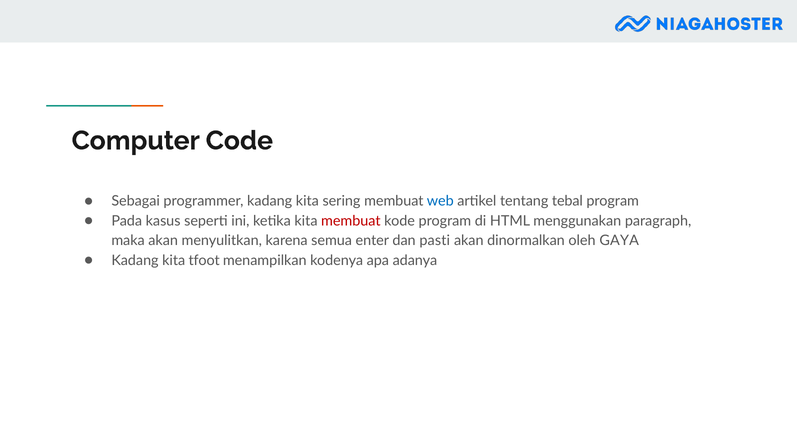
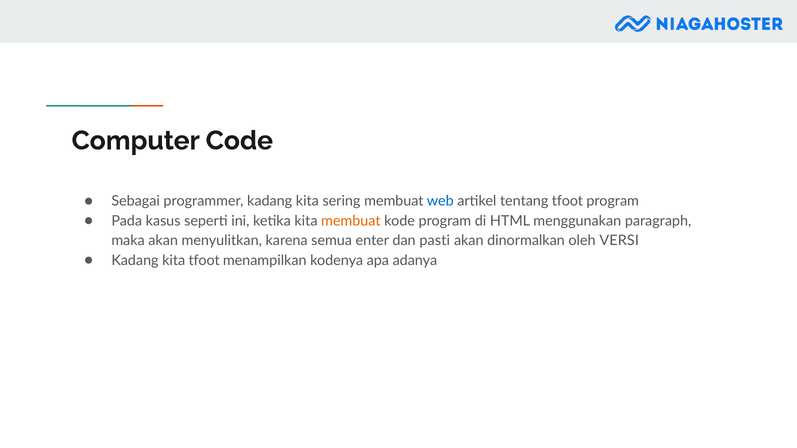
tentang tebal: tebal -> tfoot (567, 201)
membuat colour: red -> orange (351, 221)
GAYA: GAYA -> VERSI (619, 241)
